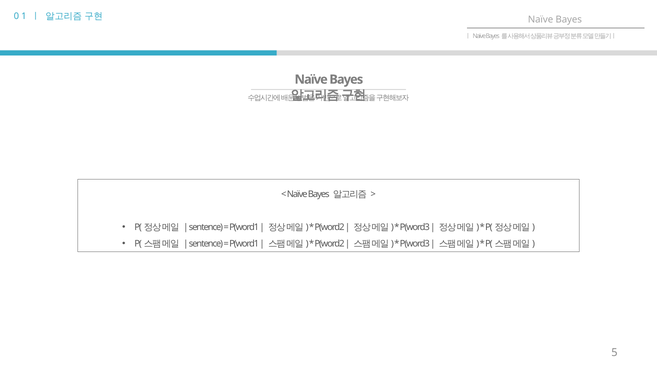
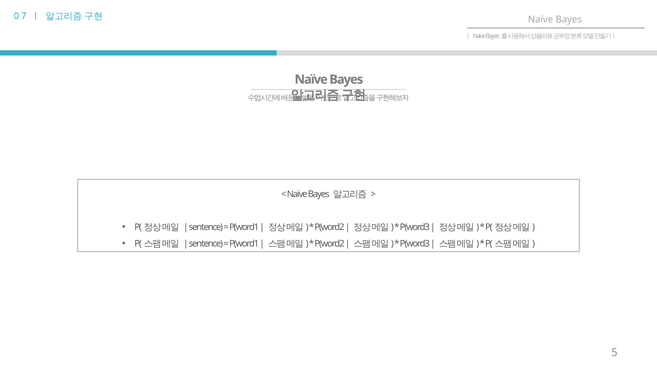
1: 1 -> 7 (24, 16)
